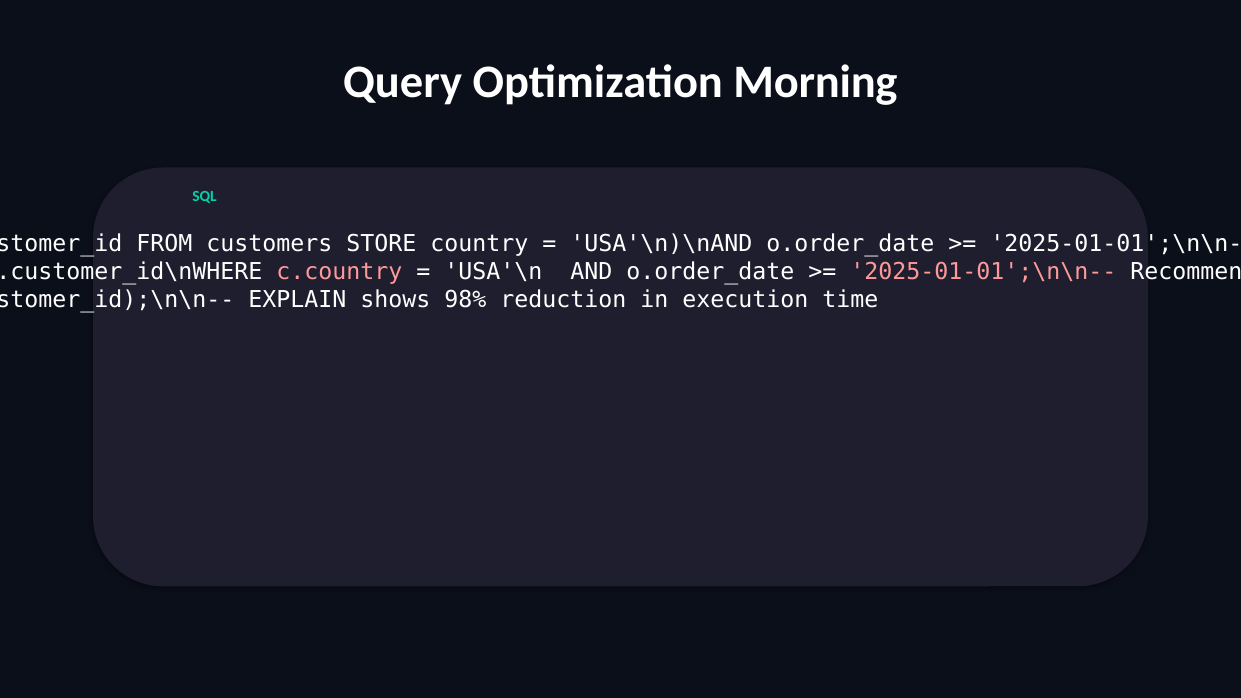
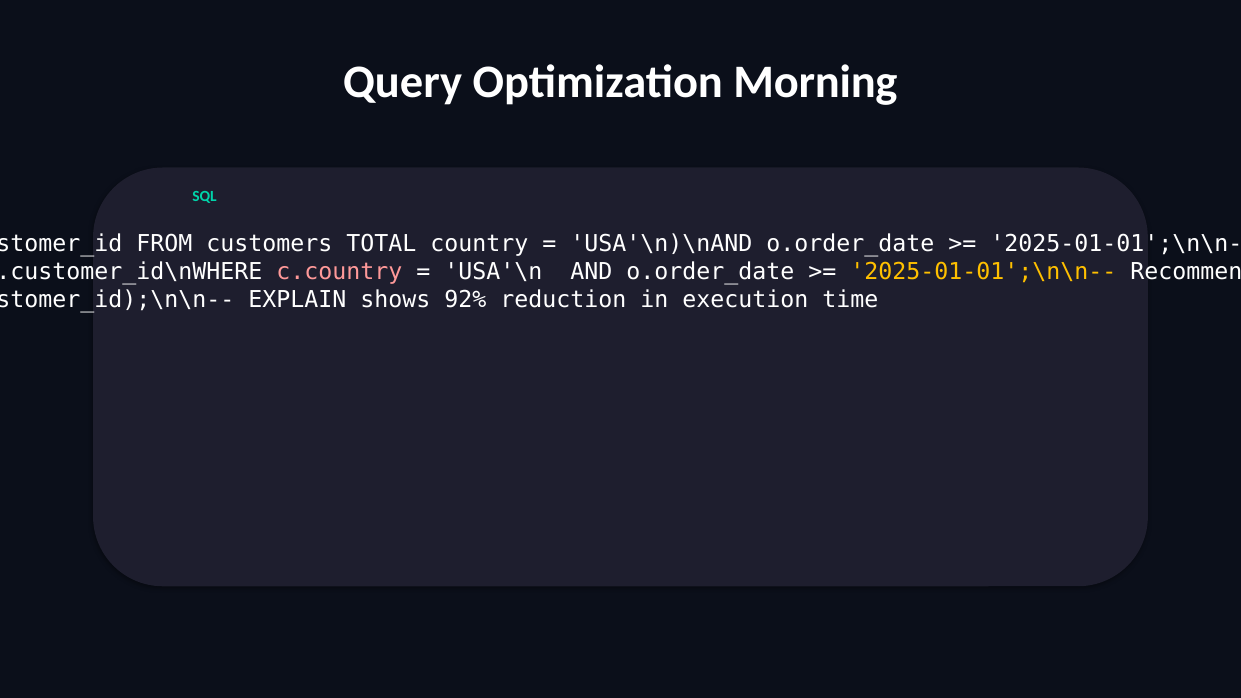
STORE: STORE -> TOTAL (381, 244)
2025-01-01';\n\n-- colour: pink -> yellow (983, 271)
98%: 98% -> 92% (465, 299)
